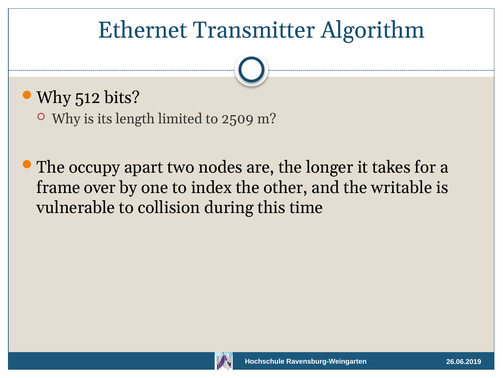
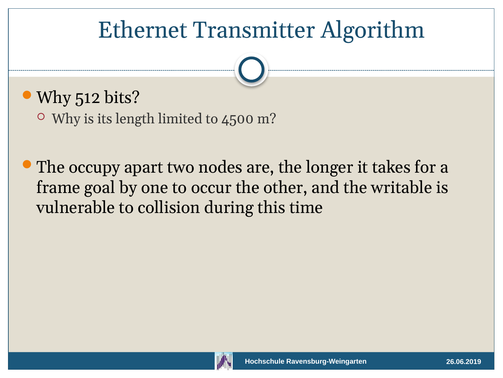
2509: 2509 -> 4500 (238, 119)
over: over -> goal (100, 187)
index: index -> occur (211, 187)
